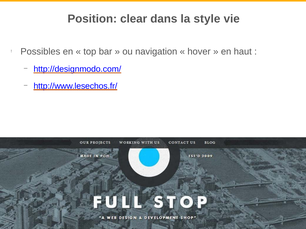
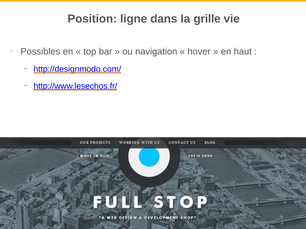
clear: clear -> ligne (134, 19)
style: style -> grille (207, 19)
